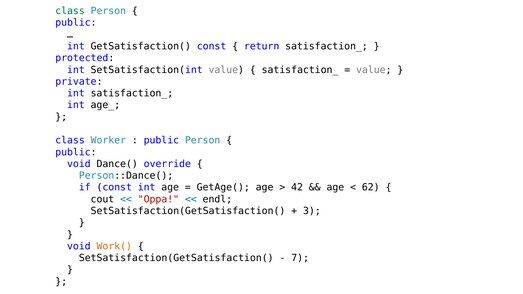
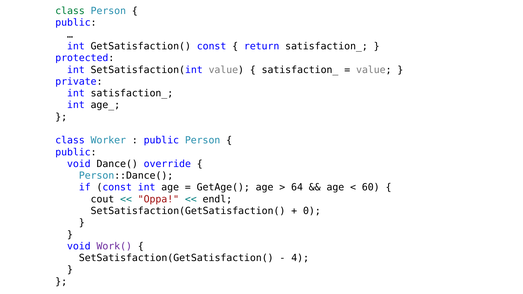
42: 42 -> 64 (297, 188)
62: 62 -> 60 (371, 188)
3: 3 -> 0 (312, 211)
Work( colour: orange -> purple (114, 246)
7: 7 -> 4 (300, 258)
